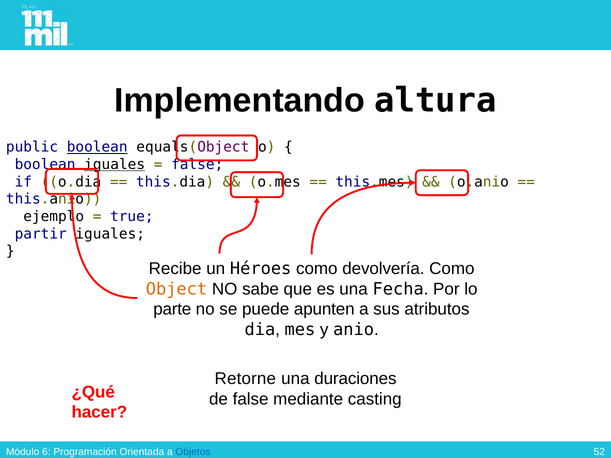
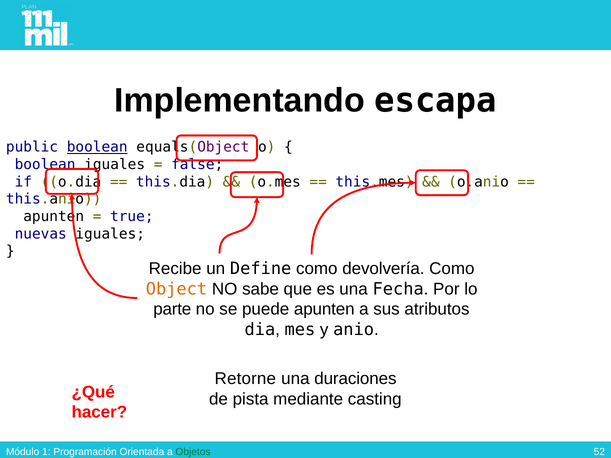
altura: altura -> escapa (436, 101)
iguales underline: present -> none (115, 165)
ejemplo: ejemplo -> apunten (54, 217)
partir: partir -> nuevas (41, 234)
Héroes: Héroes -> Define (261, 269)
de false: false -> pista (251, 399)
6: 6 -> 1 (46, 452)
Objetos colour: blue -> green (193, 452)
